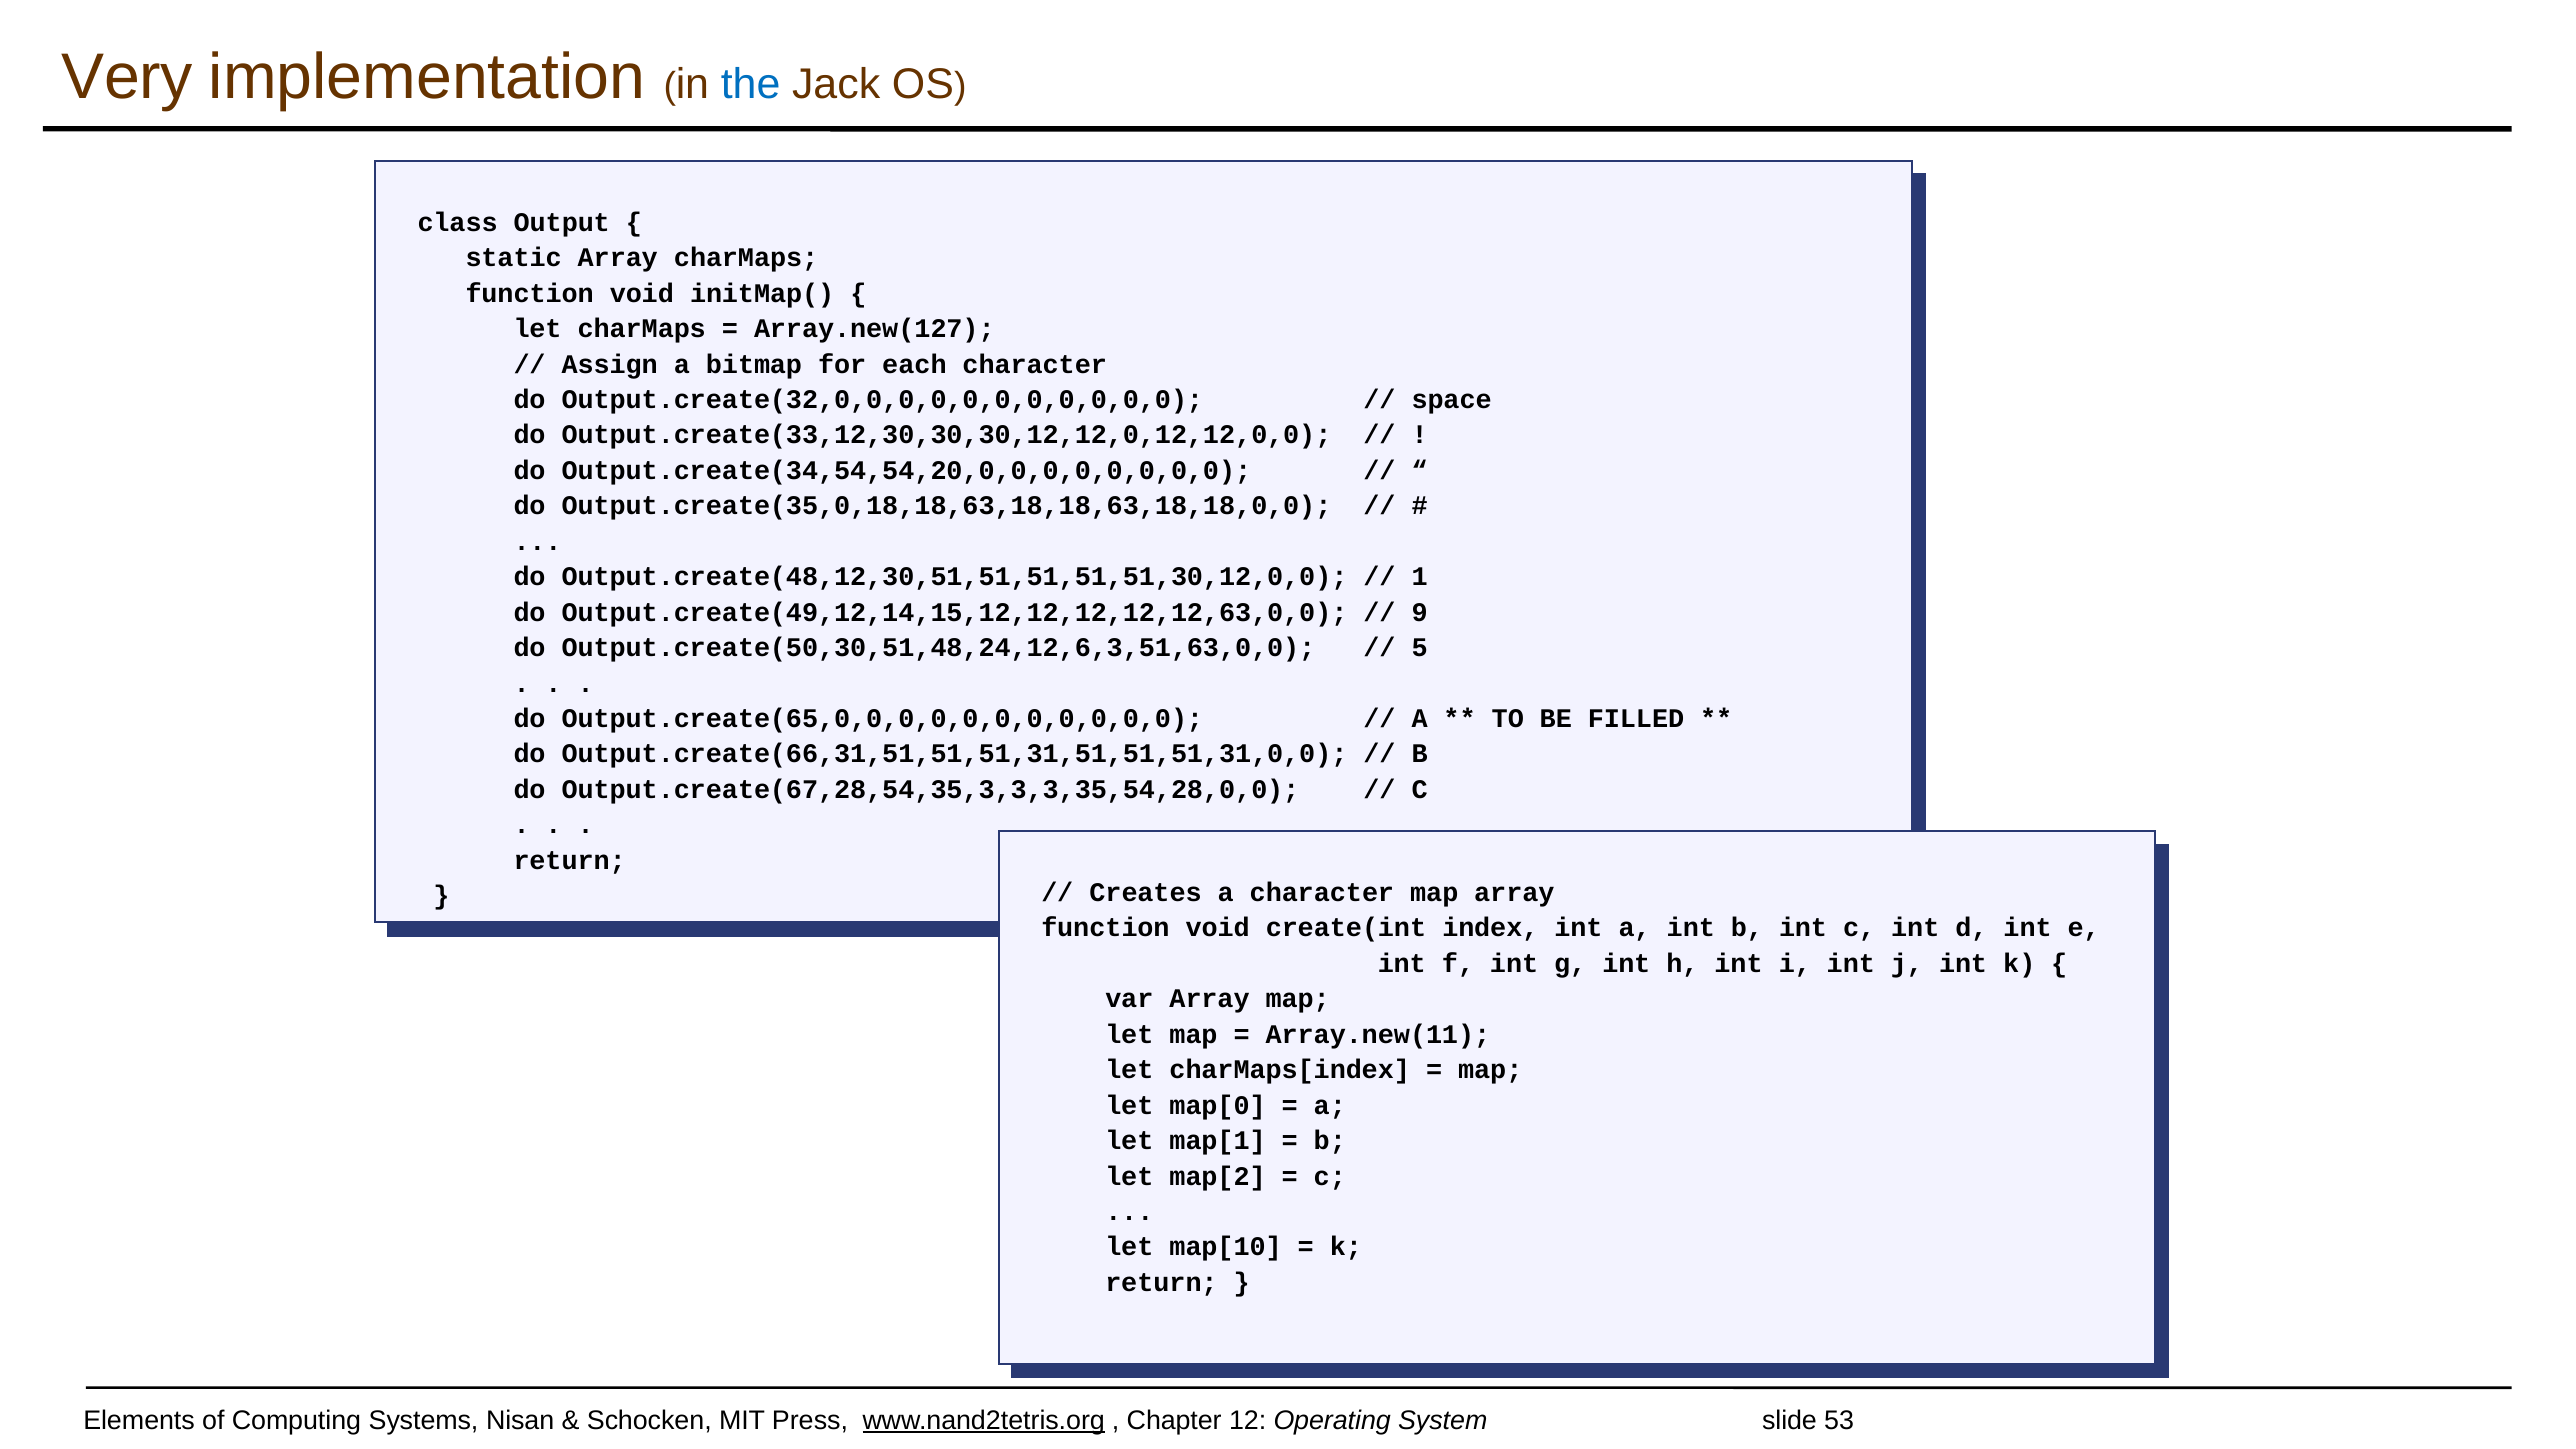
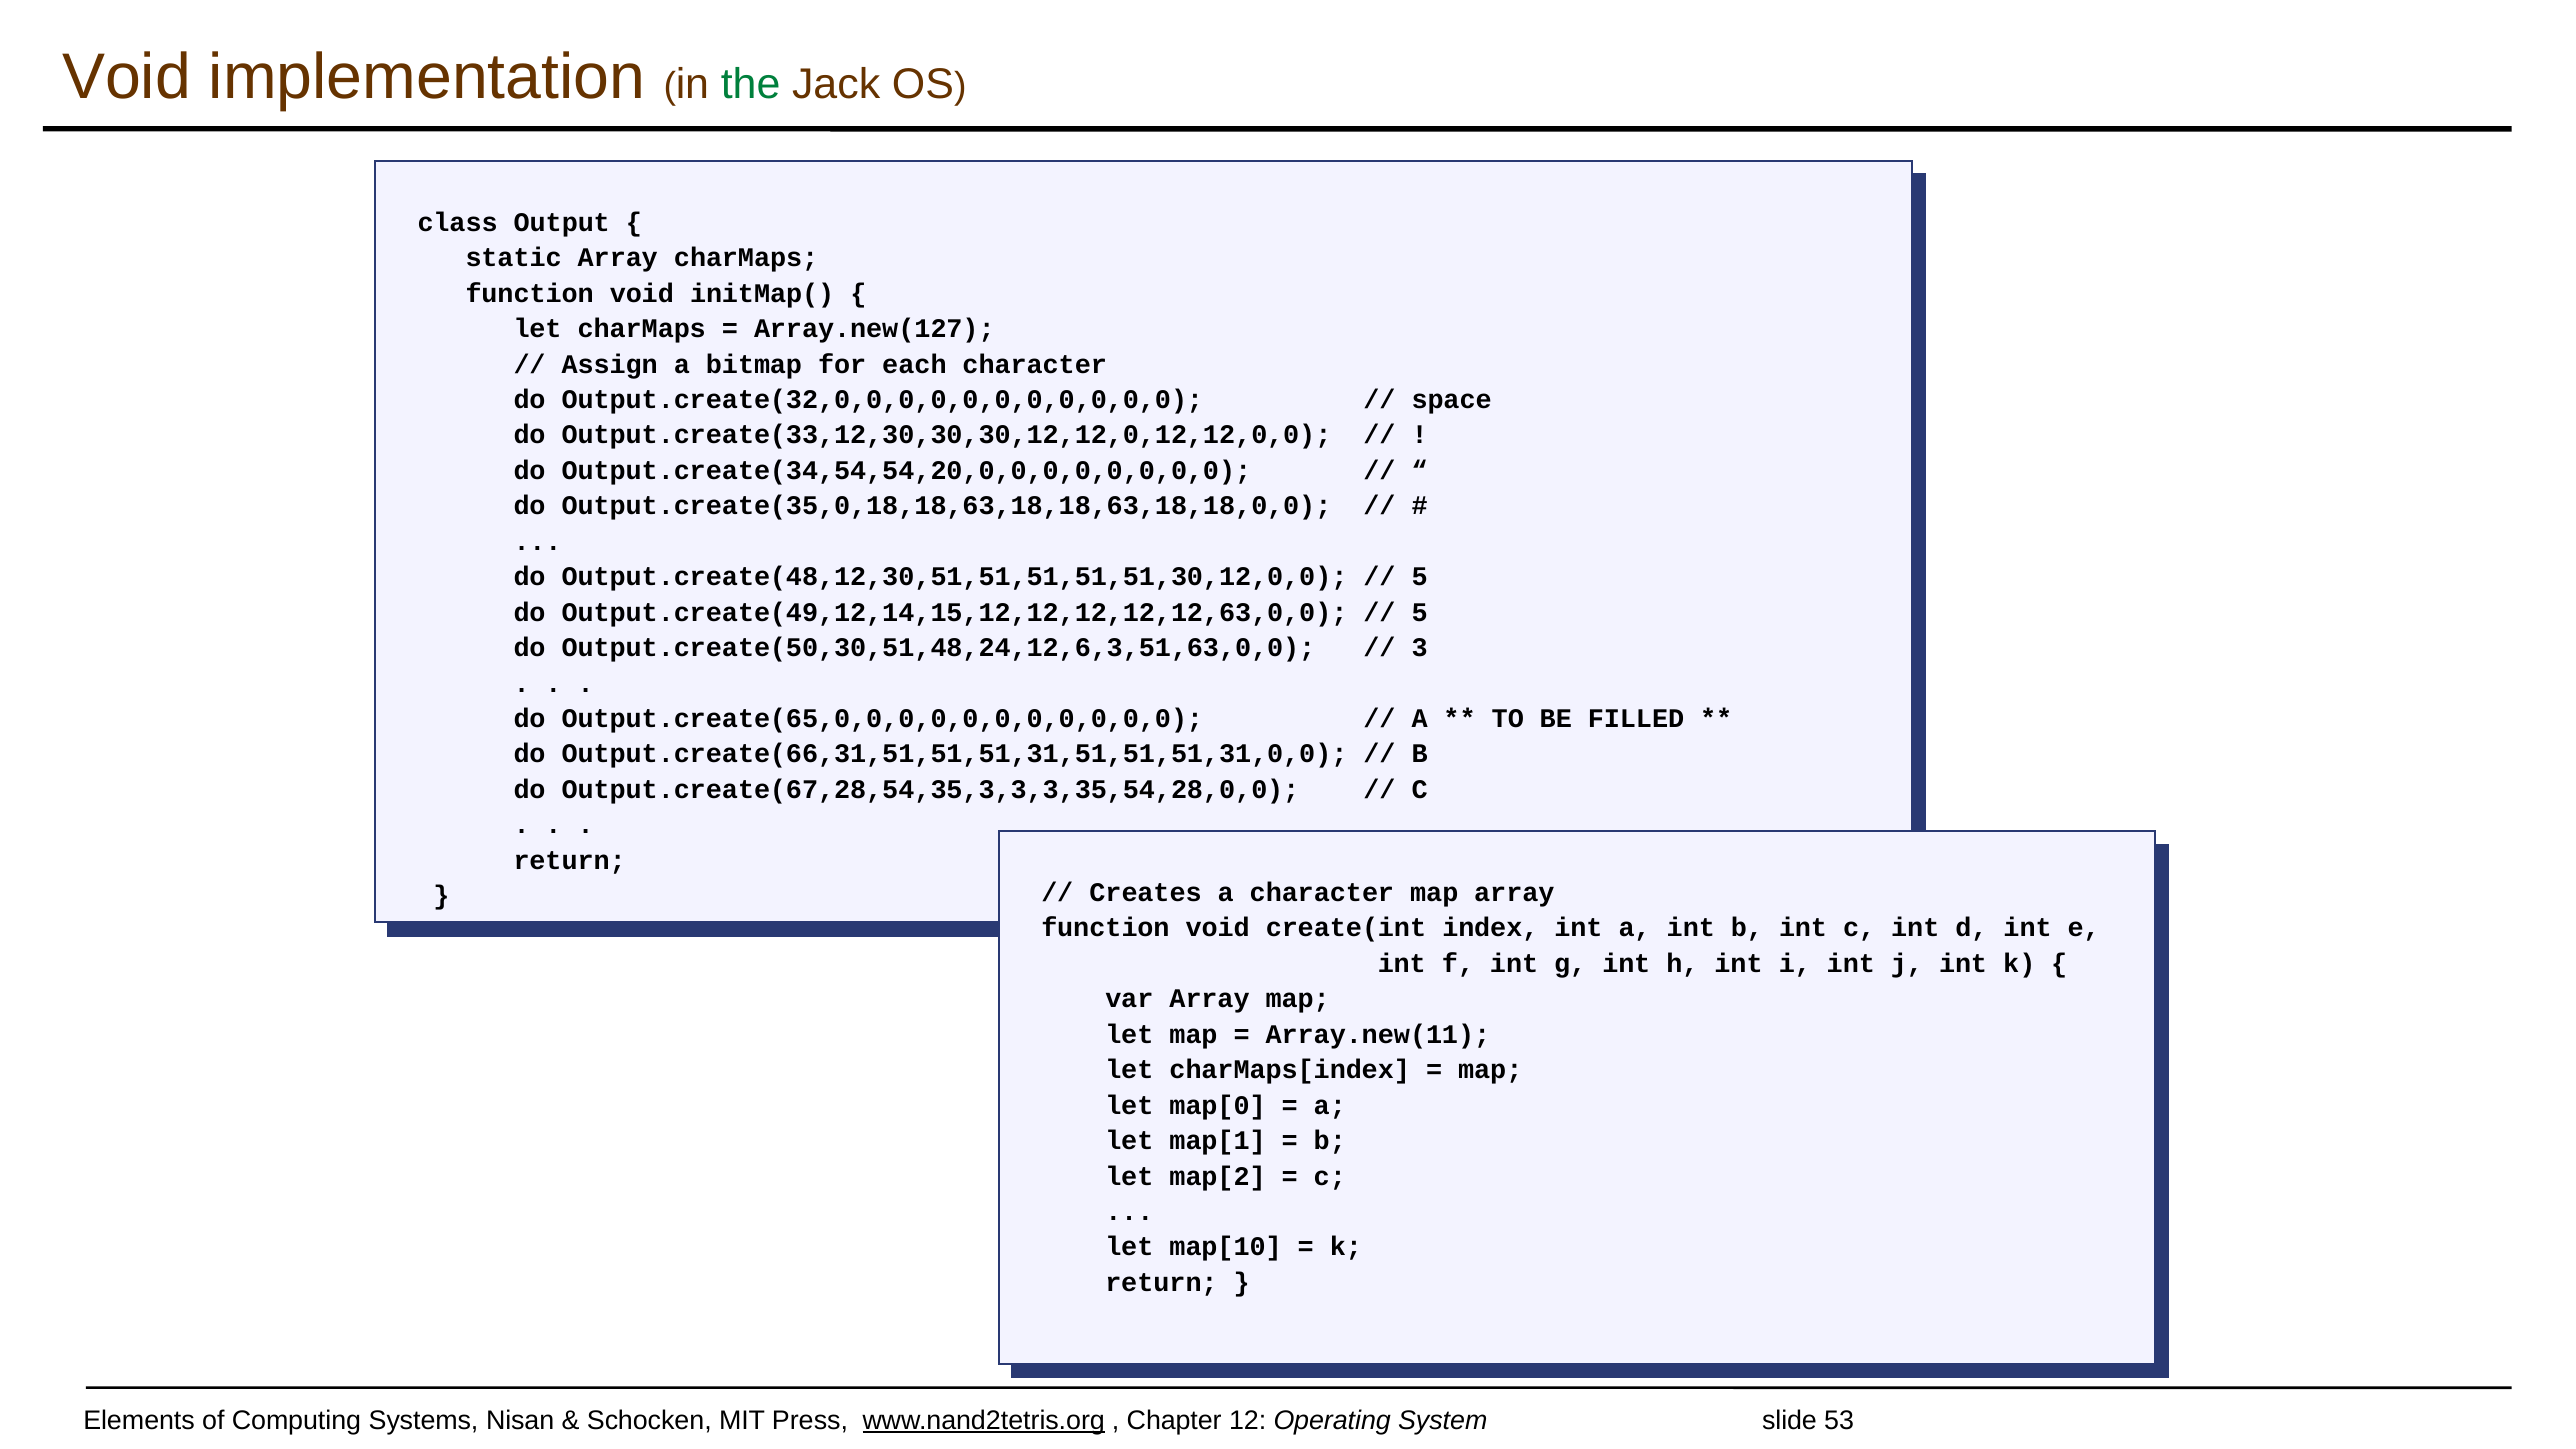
Very: Very -> Void (127, 77)
the colour: blue -> green (751, 84)
1: 1 -> 5 (1420, 577)
9: 9 -> 5 (1420, 612)
5: 5 -> 3 (1420, 648)
